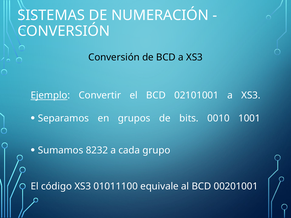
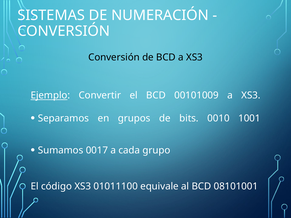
02101001: 02101001 -> 00101009 (196, 95)
8232: 8232 -> 0017 (97, 150)
00201001: 00201001 -> 08101001 (236, 186)
